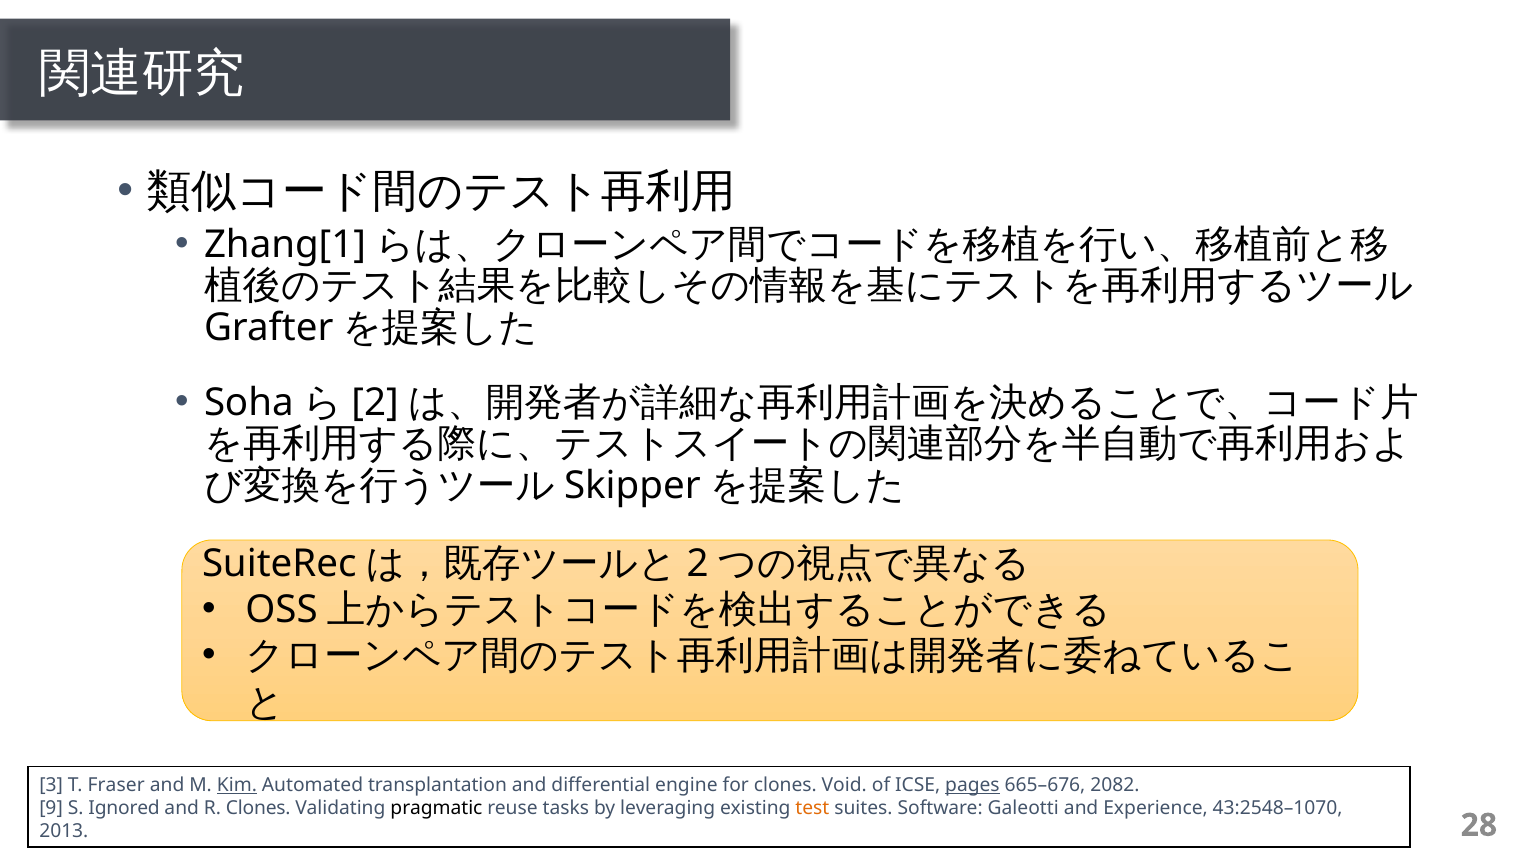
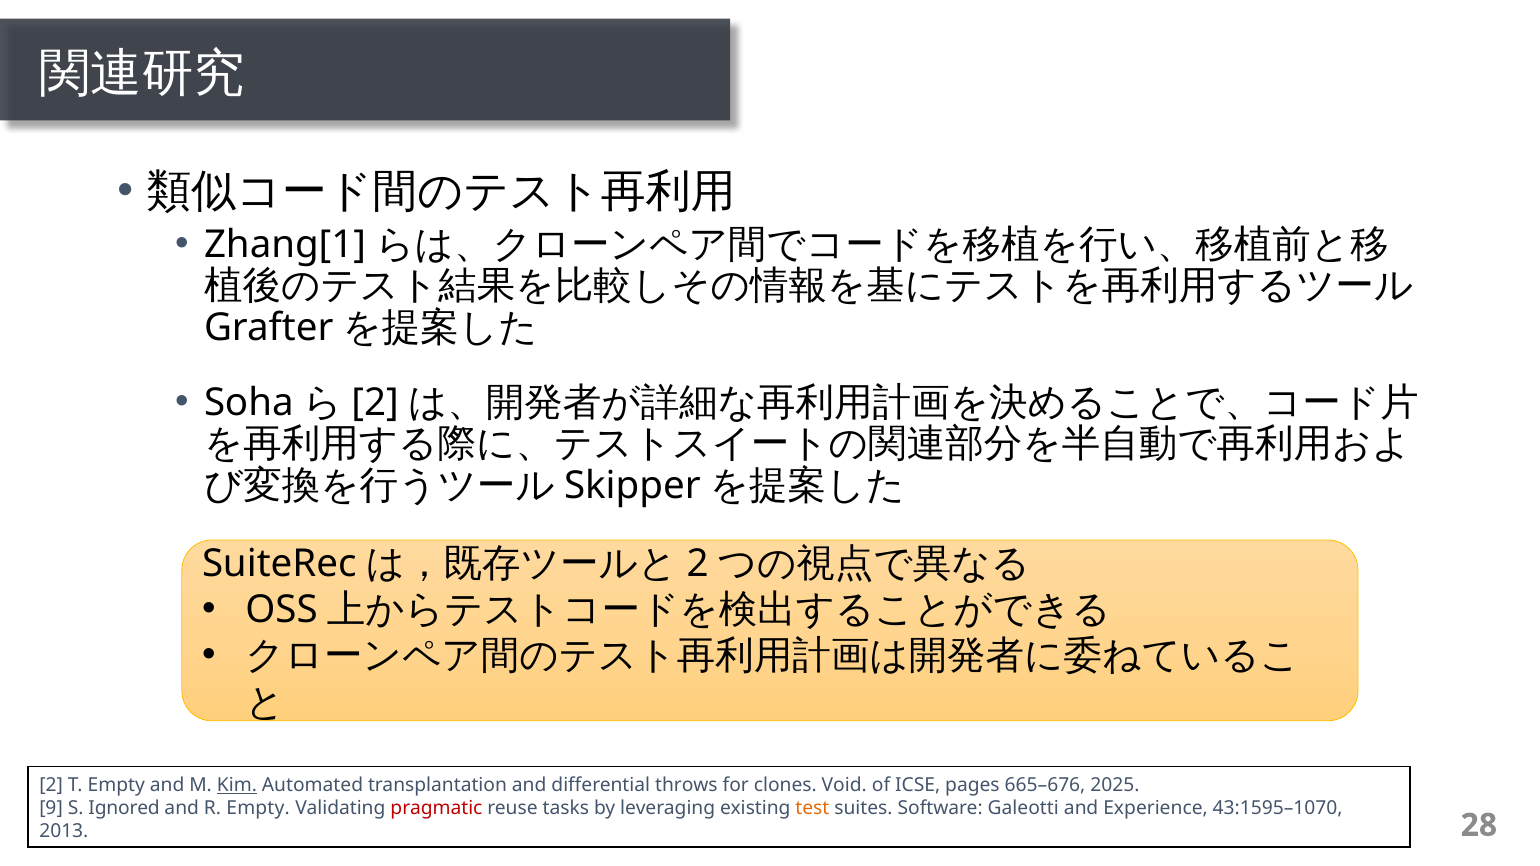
3: 3 -> 2 (51, 785)
T Fraser: Fraser -> Empty (116, 785)
engine: engine -> throws (686, 785)
pages underline: present -> none (972, 785)
2082: 2082 -> 2025 (1115, 785)
R Clones: Clones -> Empty (258, 808)
pragmatic colour: black -> red (436, 808)
43:2548–1070: 43:2548–1070 -> 43:1595–1070 (1278, 808)
